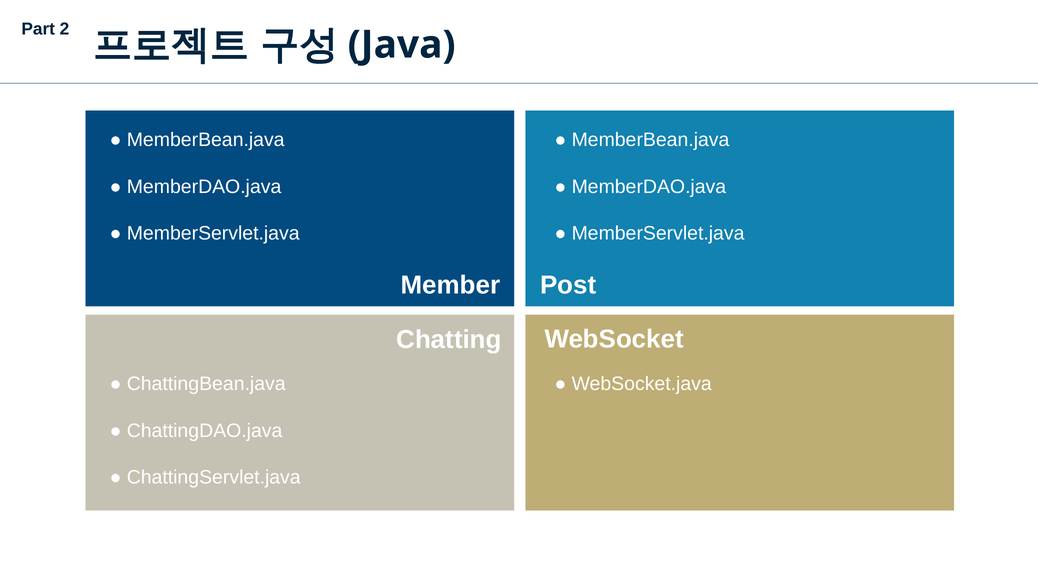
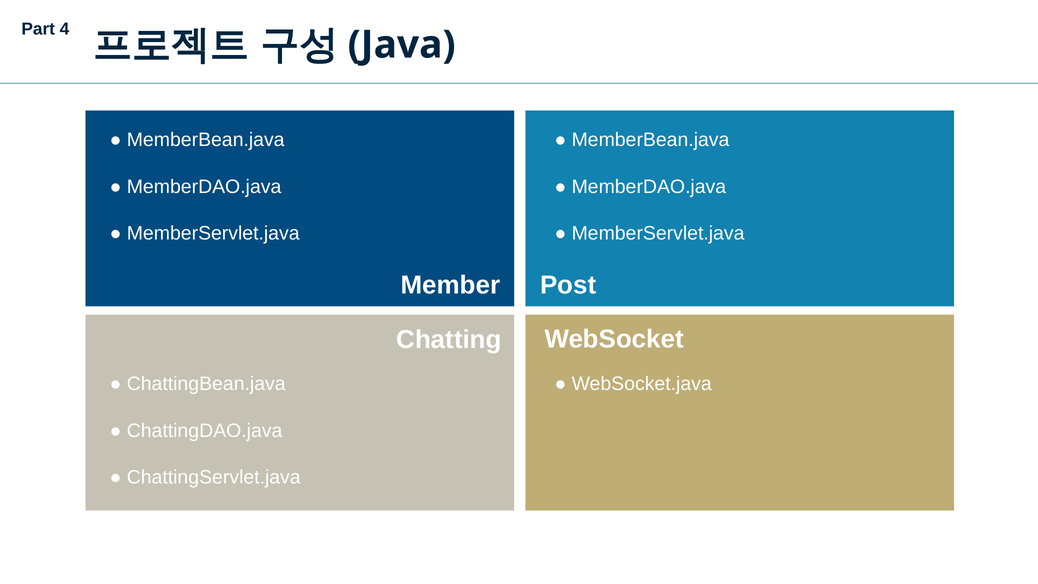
2: 2 -> 4 (65, 29)
